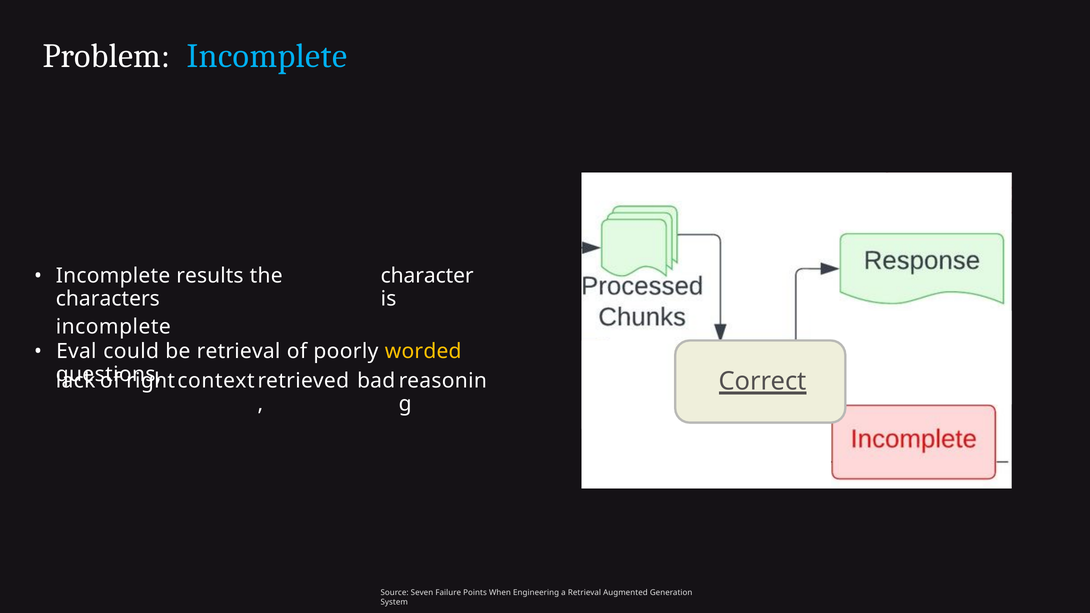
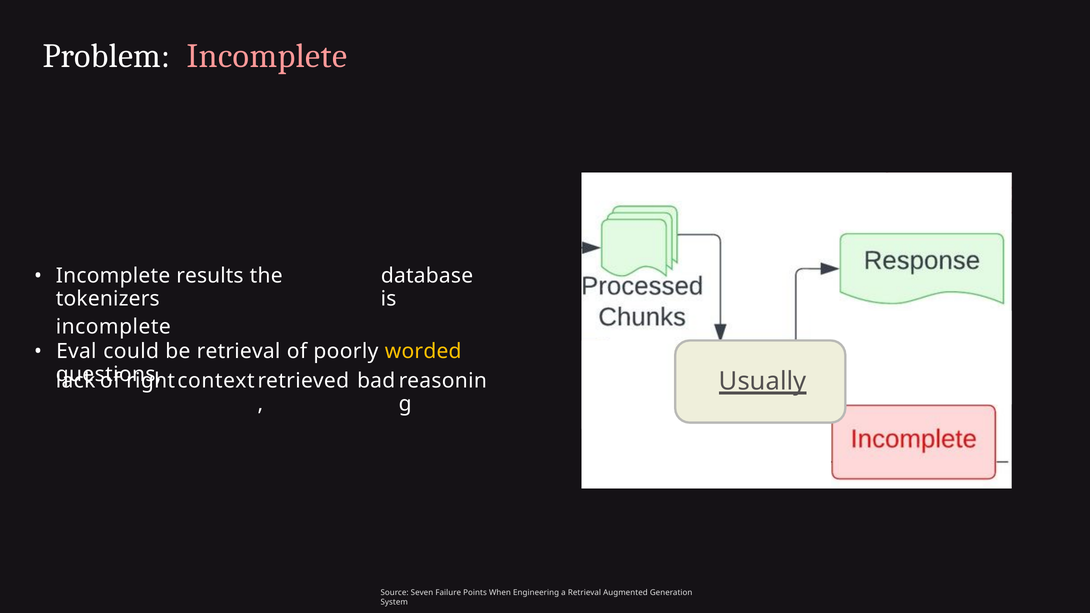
Incomplete colour: light blue -> pink (267, 56)
character: character -> database (427, 276)
characters: characters -> tokenizers (108, 299)
Correct: Correct -> Usually (763, 381)
